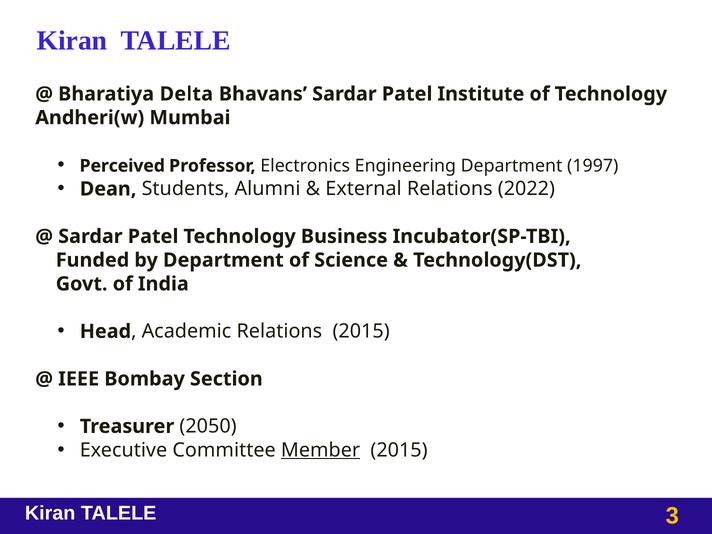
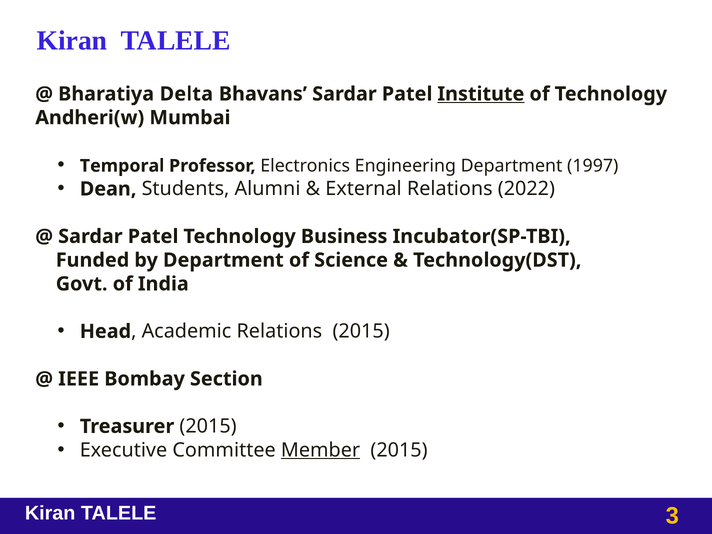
Institute underline: none -> present (481, 94)
Perceived: Perceived -> Temporal (122, 166)
Treasurer 2050: 2050 -> 2015 (208, 426)
